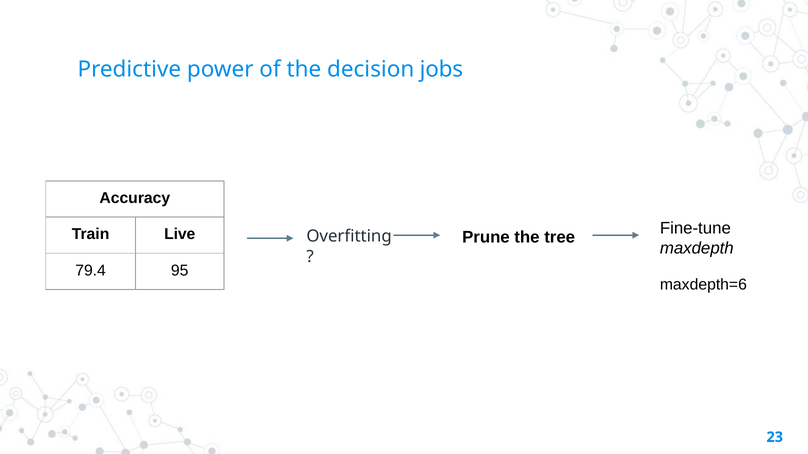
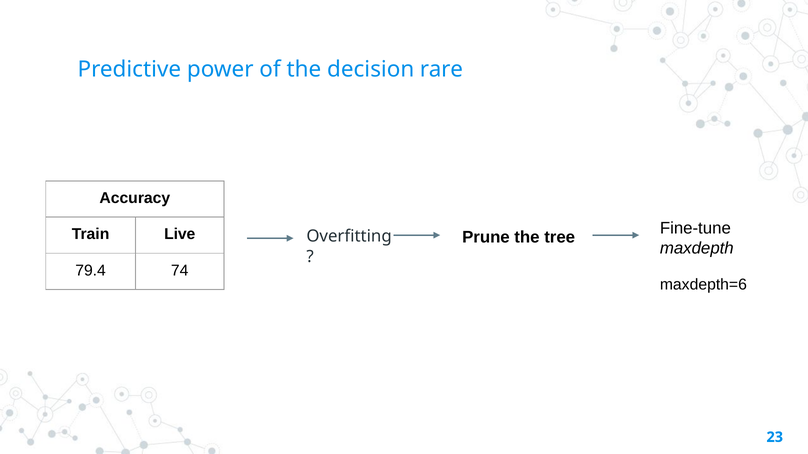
jobs: jobs -> rare (441, 69)
95: 95 -> 74 (180, 271)
